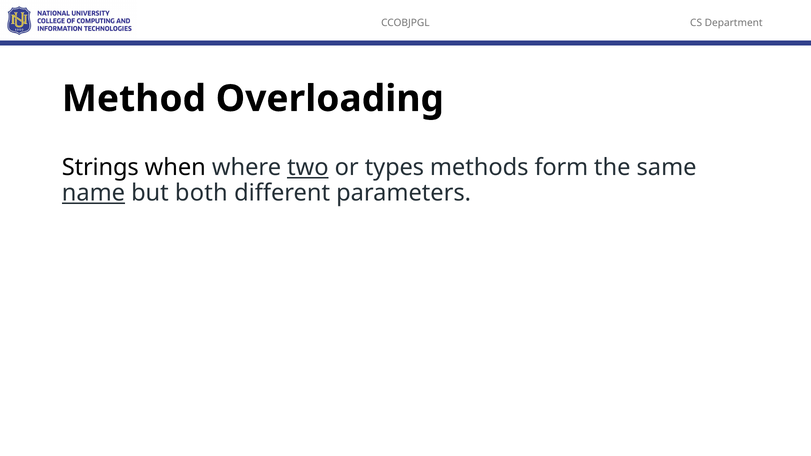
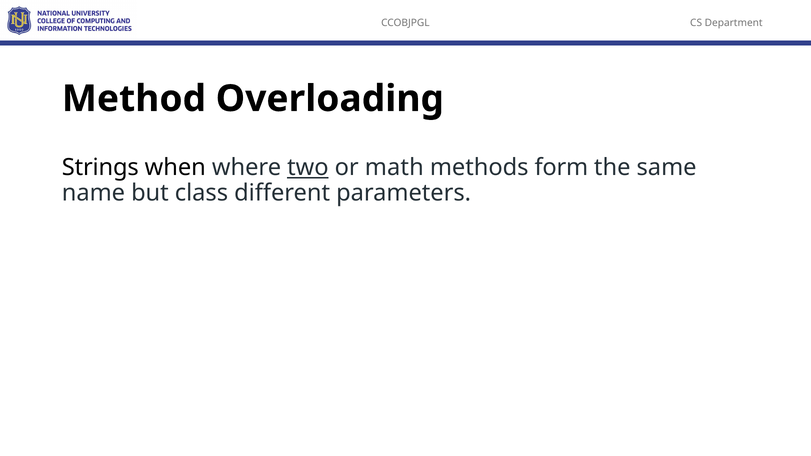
types: types -> math (394, 168)
name underline: present -> none (93, 193)
both: both -> class (201, 193)
